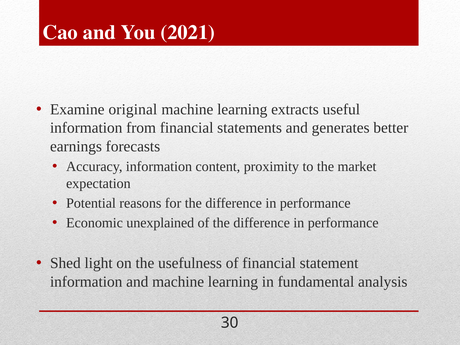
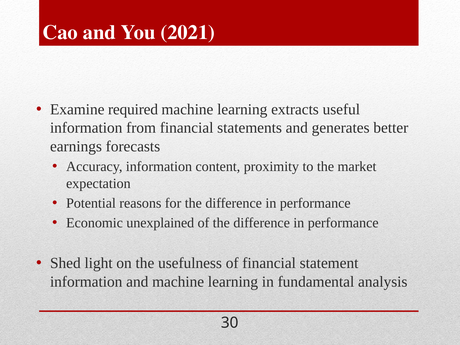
original: original -> required (133, 110)
